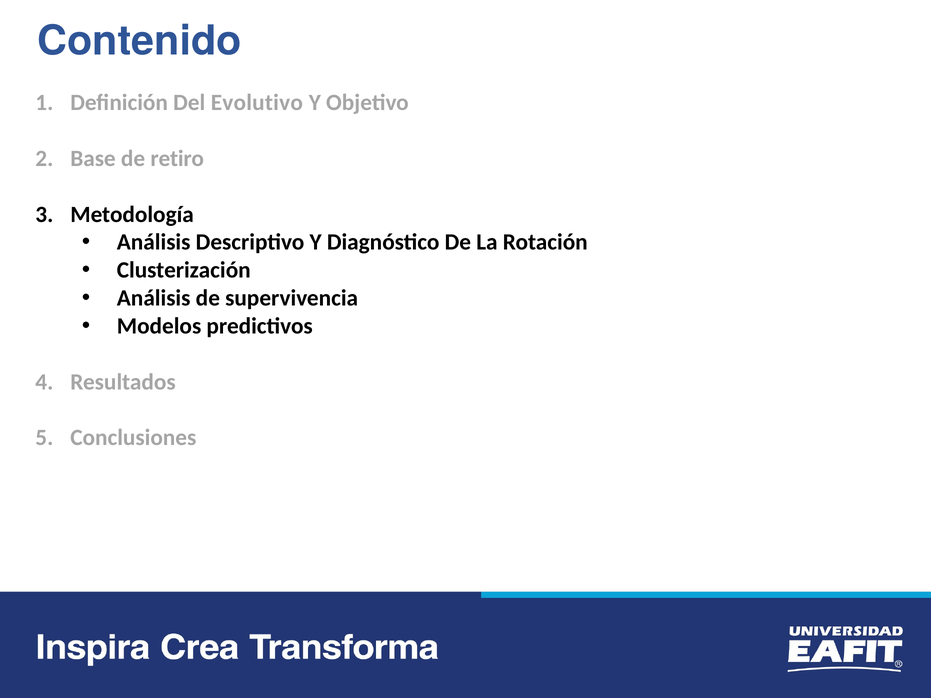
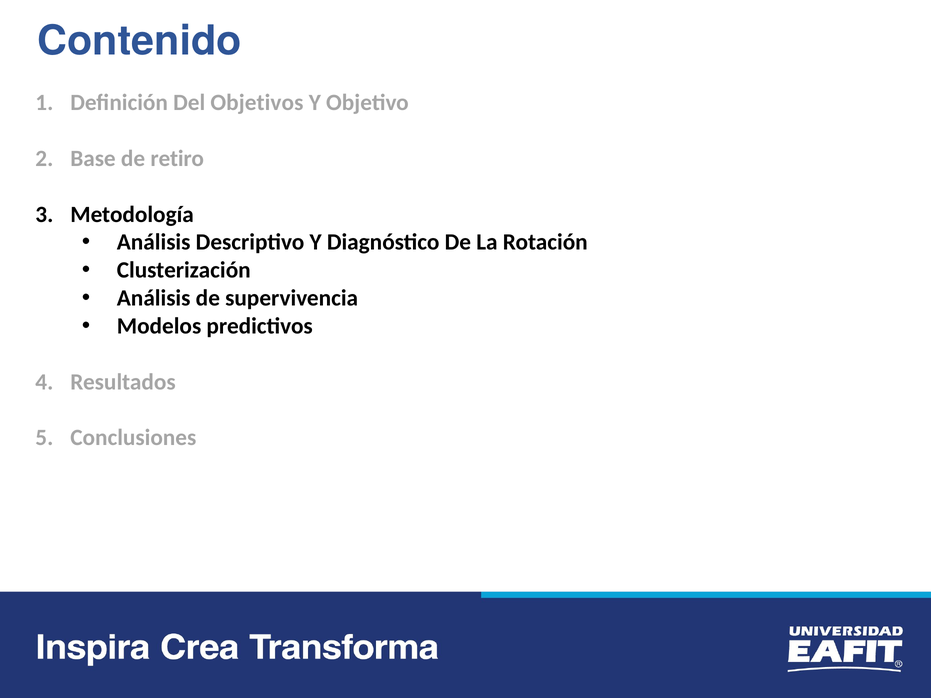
Evolutivo: Evolutivo -> Objetivos (257, 103)
